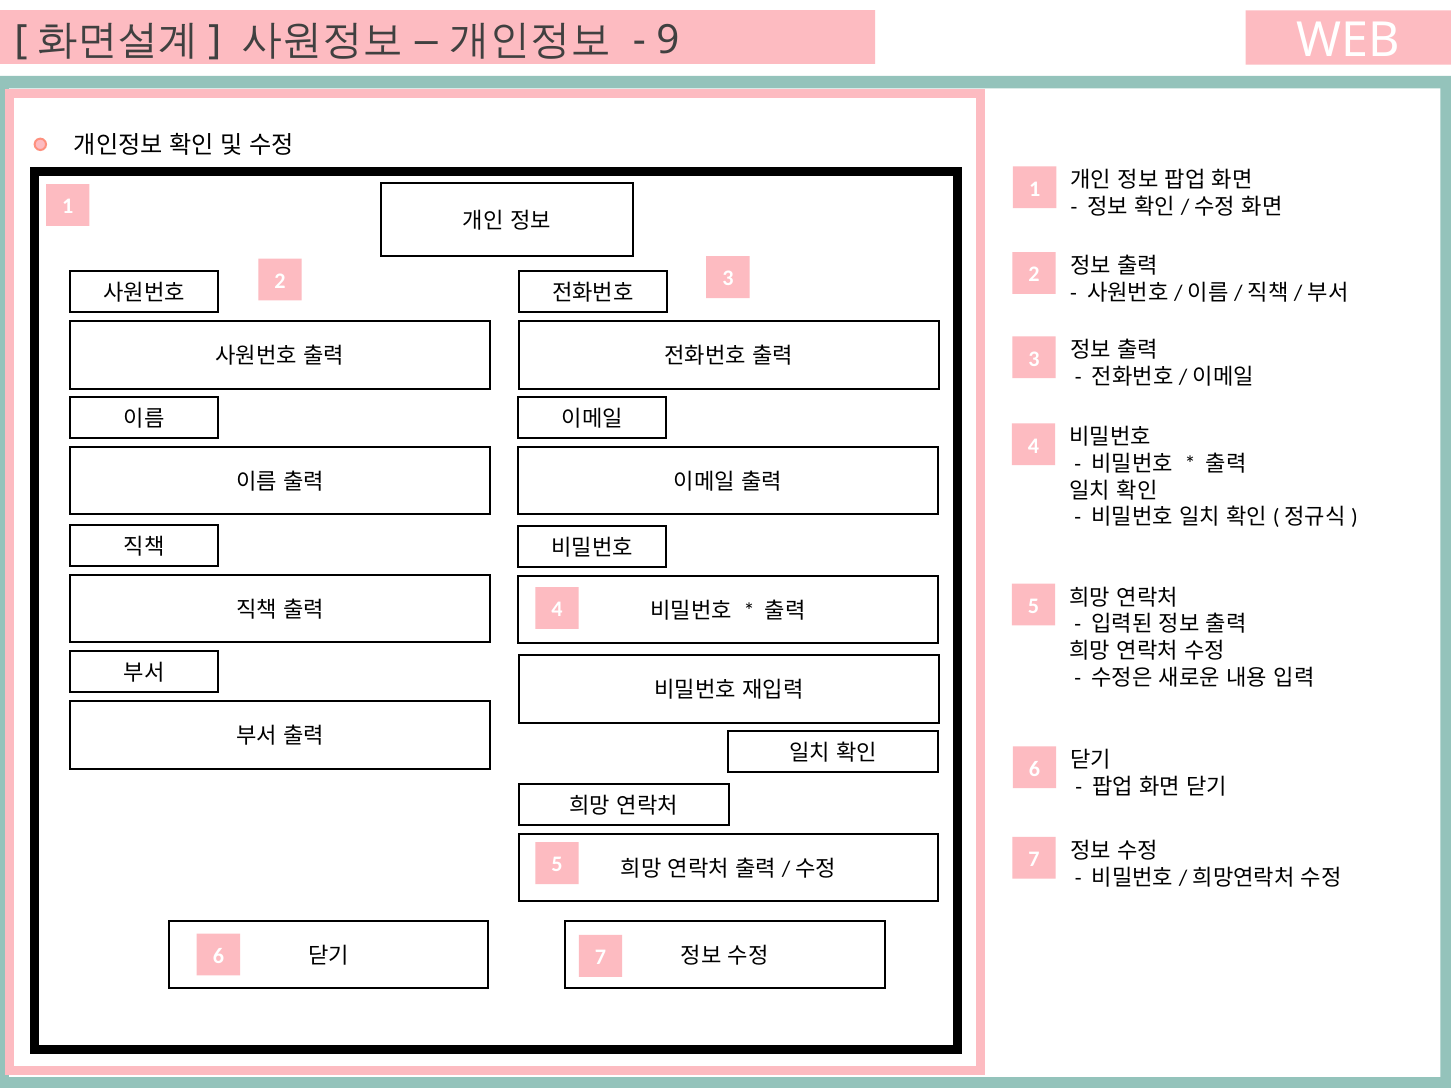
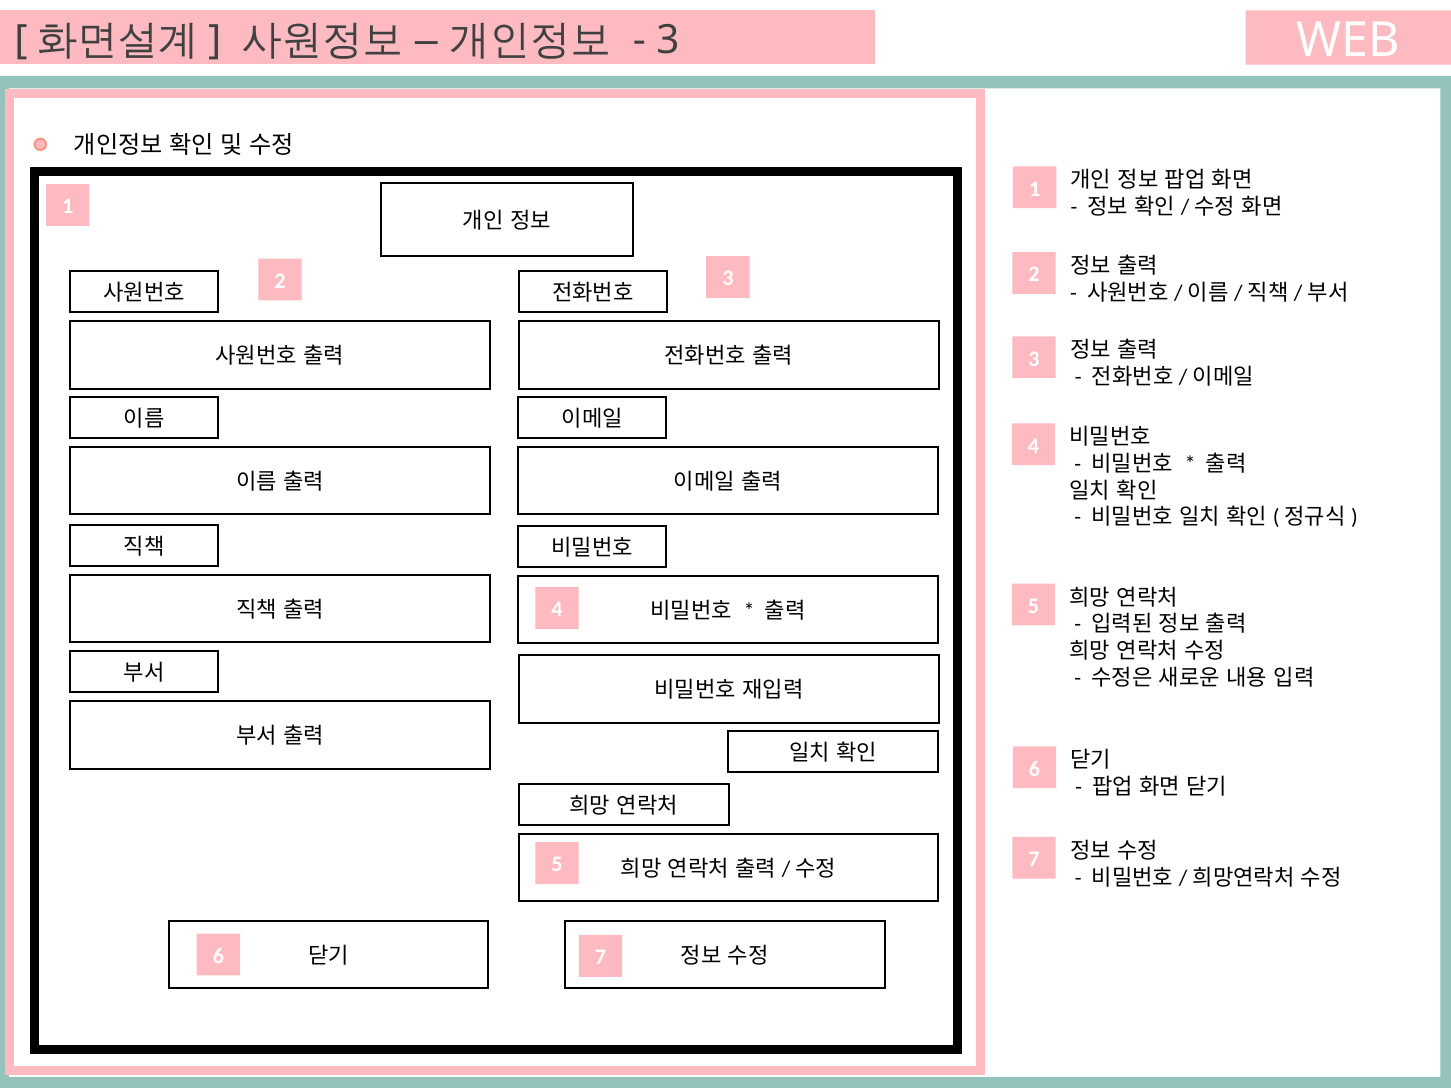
9: 9 -> 3 (668, 40)
